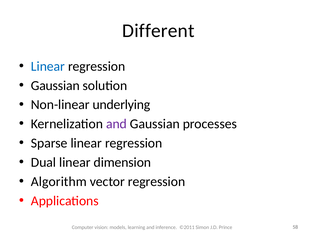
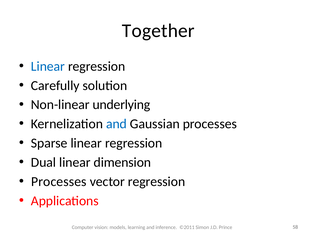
Different: Different -> Together (158, 31)
Gaussian: Gaussian -> Carefully (55, 85)
and colour: purple -> blue (116, 124)
Algorithm: Algorithm -> Processes (59, 181)
